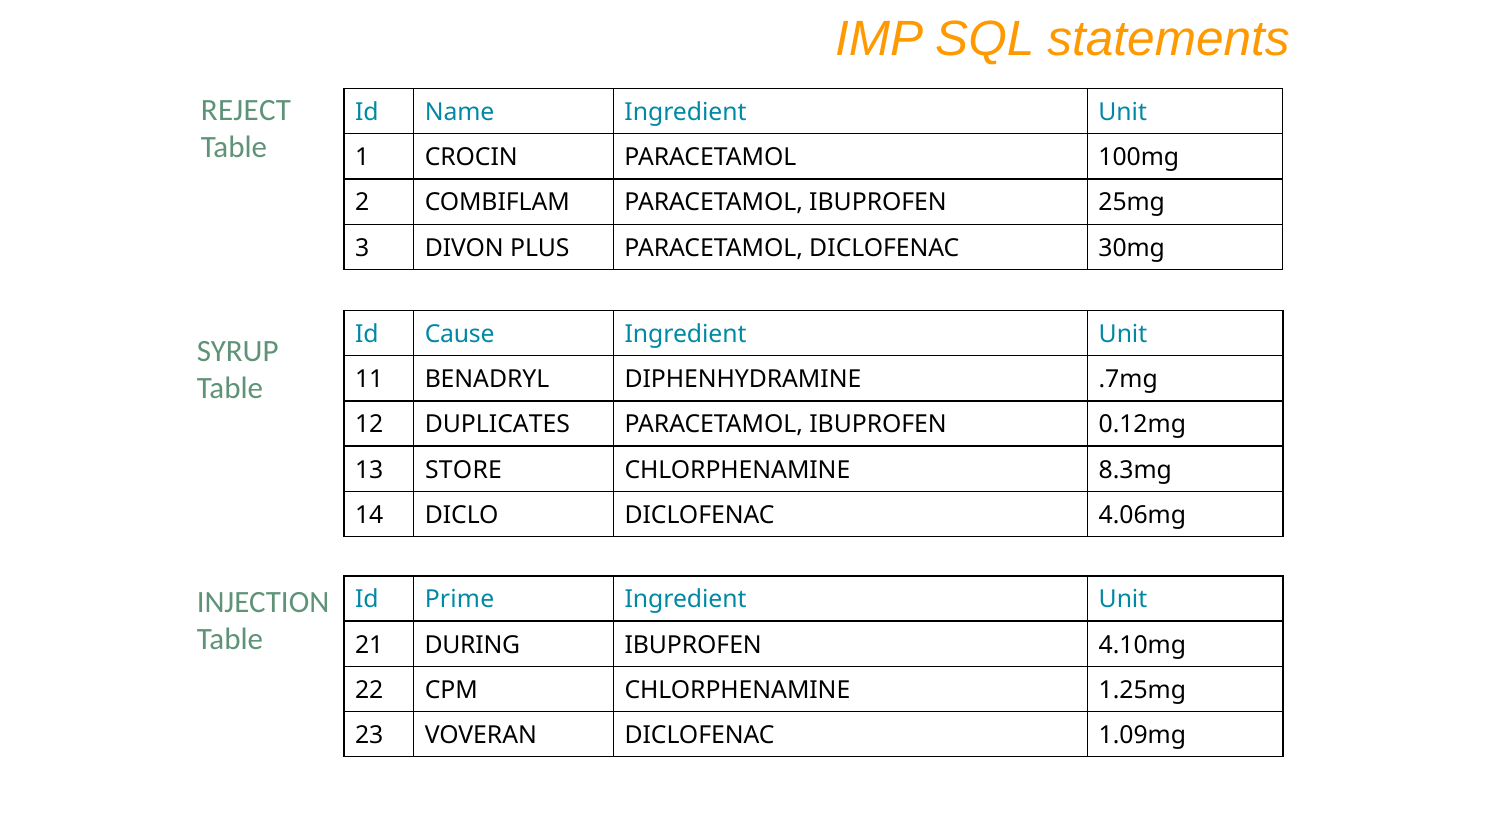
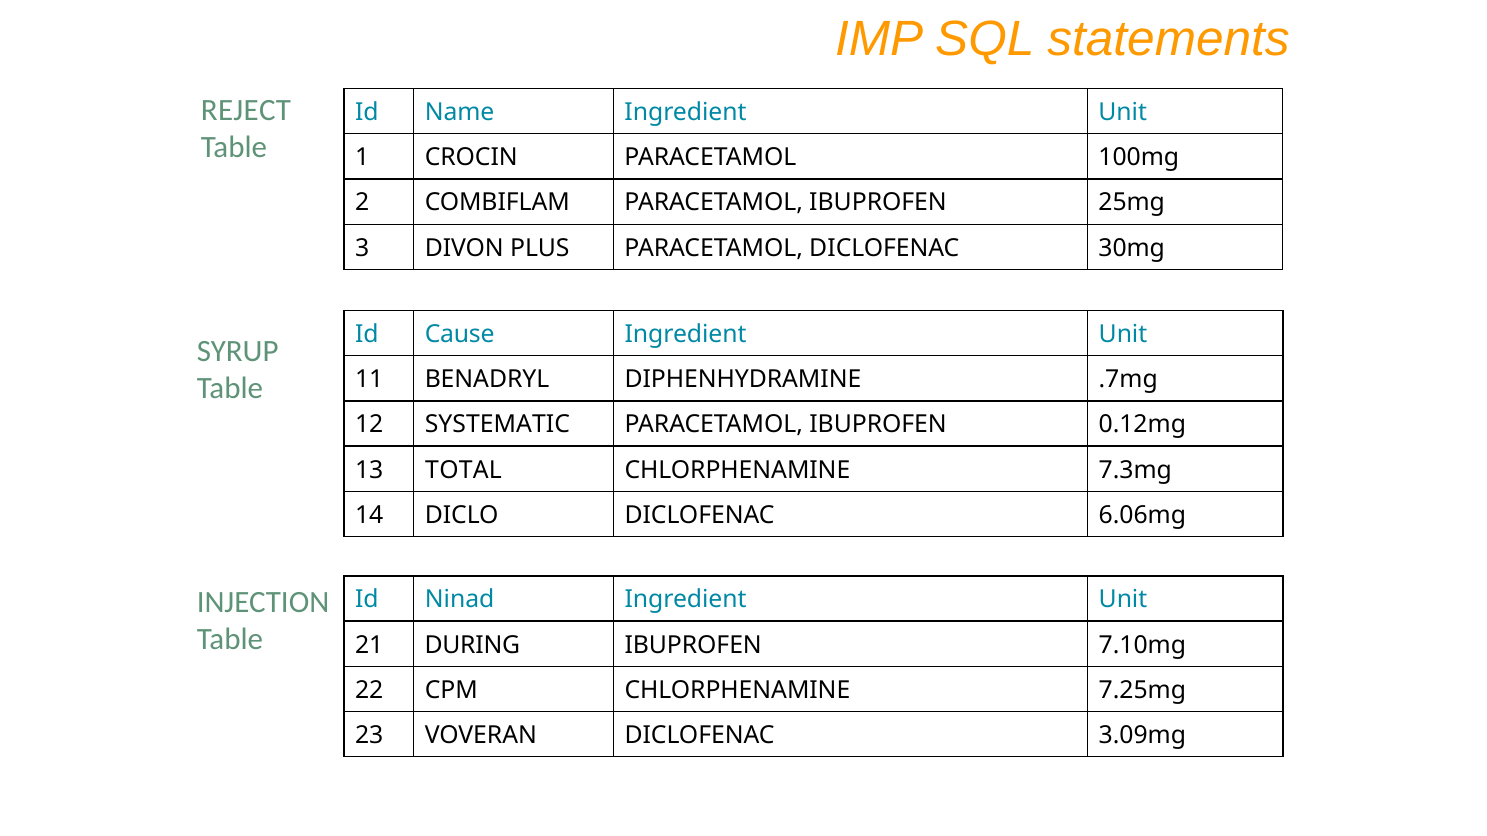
DUPLICATES: DUPLICATES -> SYSTEMATIC (497, 425)
STORE: STORE -> TOTAL (464, 470)
8.3mg: 8.3mg -> 7.3mg (1135, 470)
4.06mg: 4.06mg -> 6.06mg (1142, 515)
Prime: Prime -> Ninad (460, 600)
4.10mg: 4.10mg -> 7.10mg (1142, 645)
1.25mg: 1.25mg -> 7.25mg (1142, 690)
1.09mg: 1.09mg -> 3.09mg (1142, 736)
